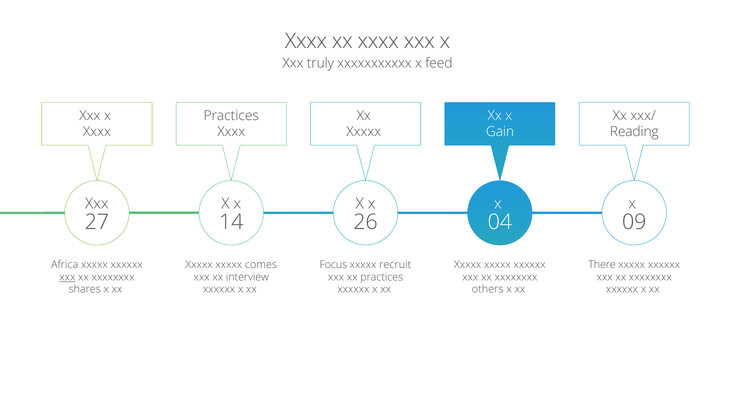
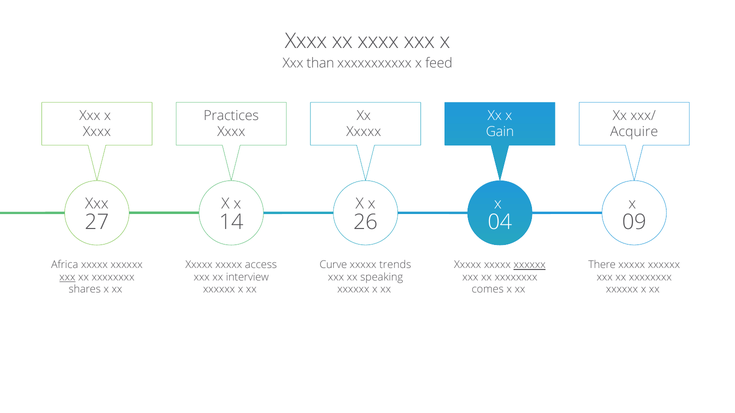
truly: truly -> than (320, 63)
Reading: Reading -> Acquire (634, 132)
comes: comes -> access (261, 265)
Focus: Focus -> Curve (333, 265)
recruit: recruit -> trends (395, 265)
xxxxxx underline: none -> present (530, 265)
xx practices: practices -> speaking (382, 277)
others: others -> comes (488, 290)
